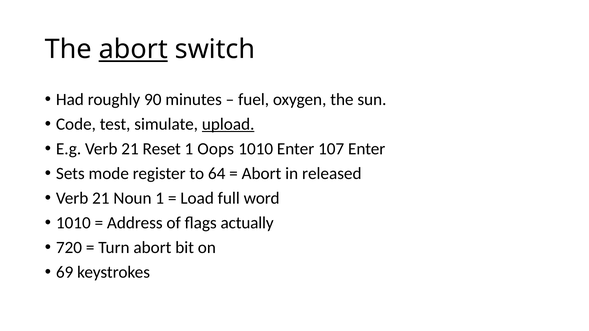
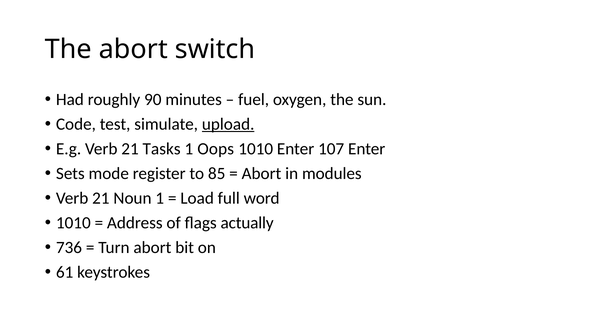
abort underline: present -> none (133, 49)
Reset: Reset -> Tasks (162, 149)
64: 64 -> 85 (217, 174)
released: released -> modules (332, 174)
720: 720 -> 736 (69, 248)
69: 69 -> 61 (65, 272)
